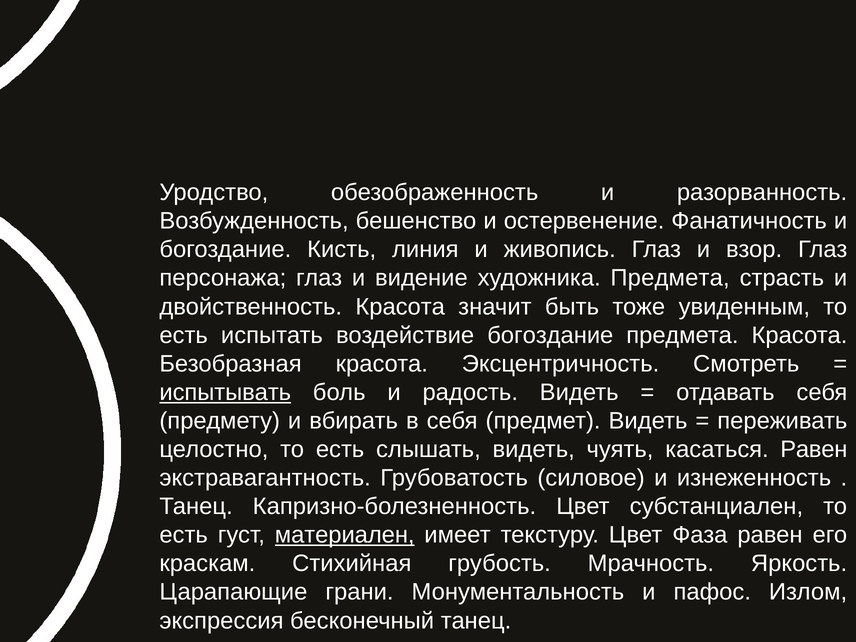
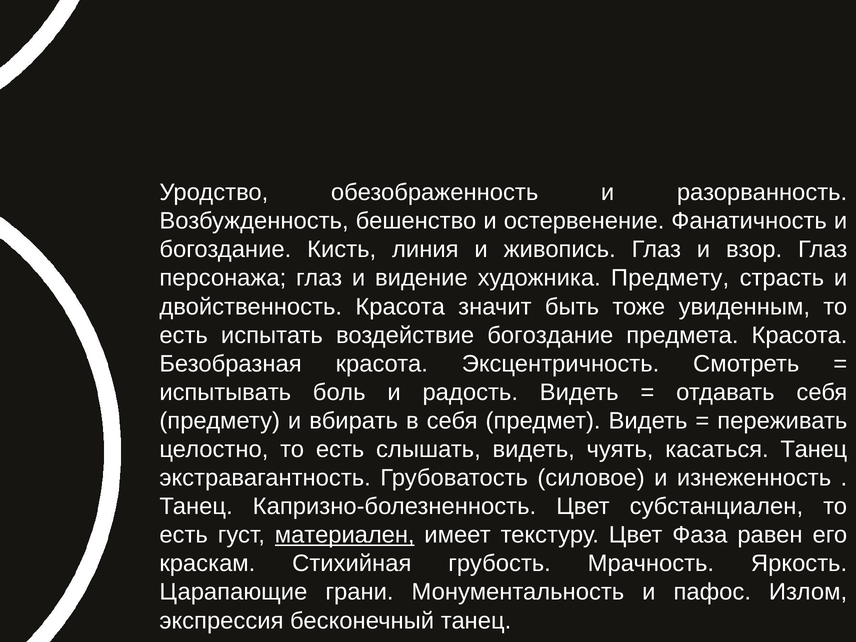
художника Предмета: Предмета -> Предмету (670, 278)
испытывать underline: present -> none (225, 392)
касаться Равен: Равен -> Танец (814, 449)
